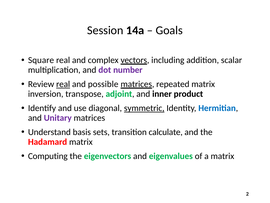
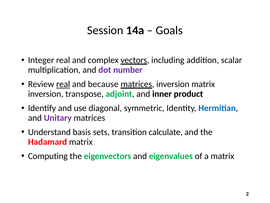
Square: Square -> Integer (41, 60)
possible: possible -> because (103, 84)
matrices repeated: repeated -> inversion (173, 84)
symmetric underline: present -> none (144, 108)
